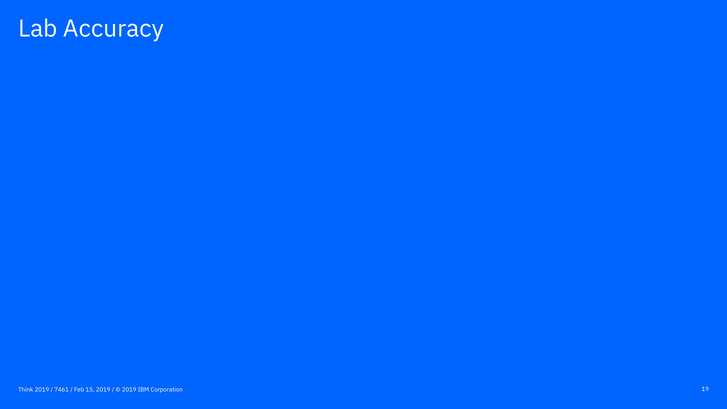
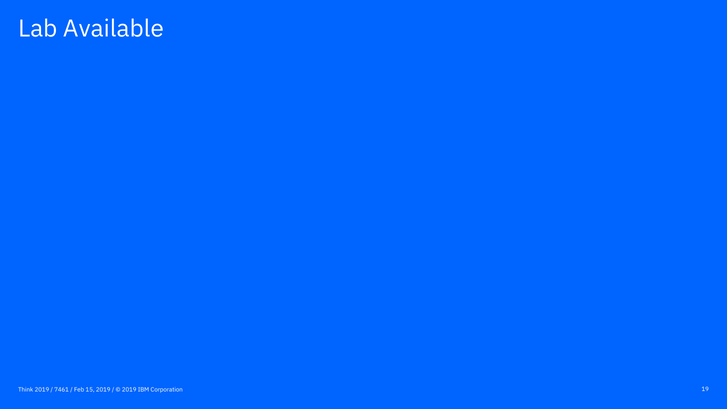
Accuracy: Accuracy -> Available (113, 29)
